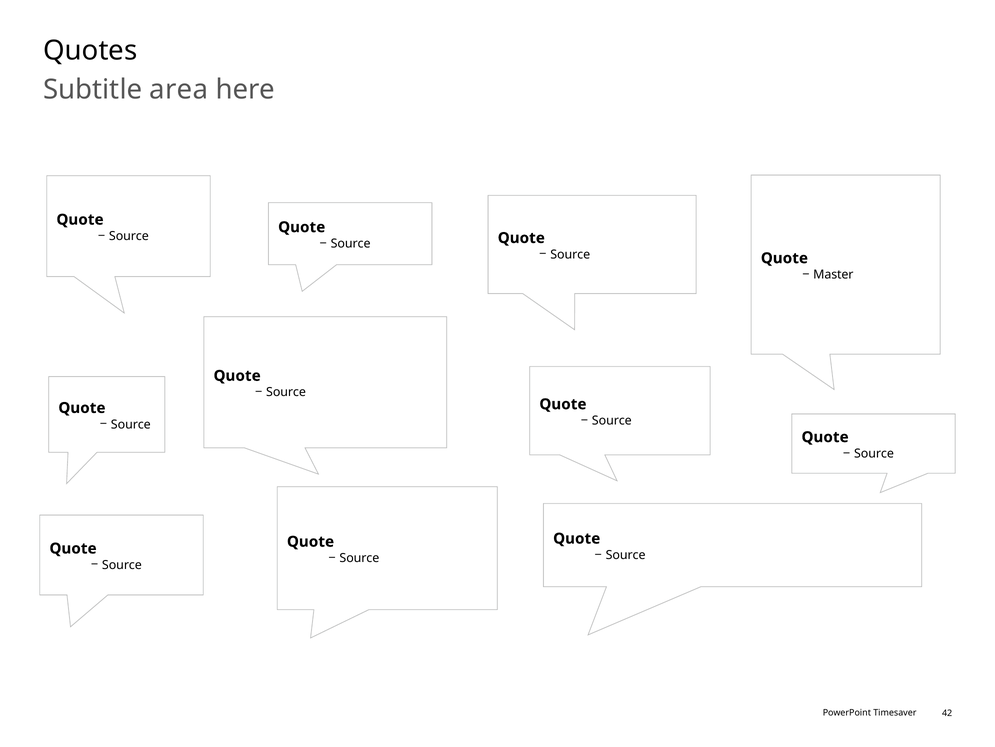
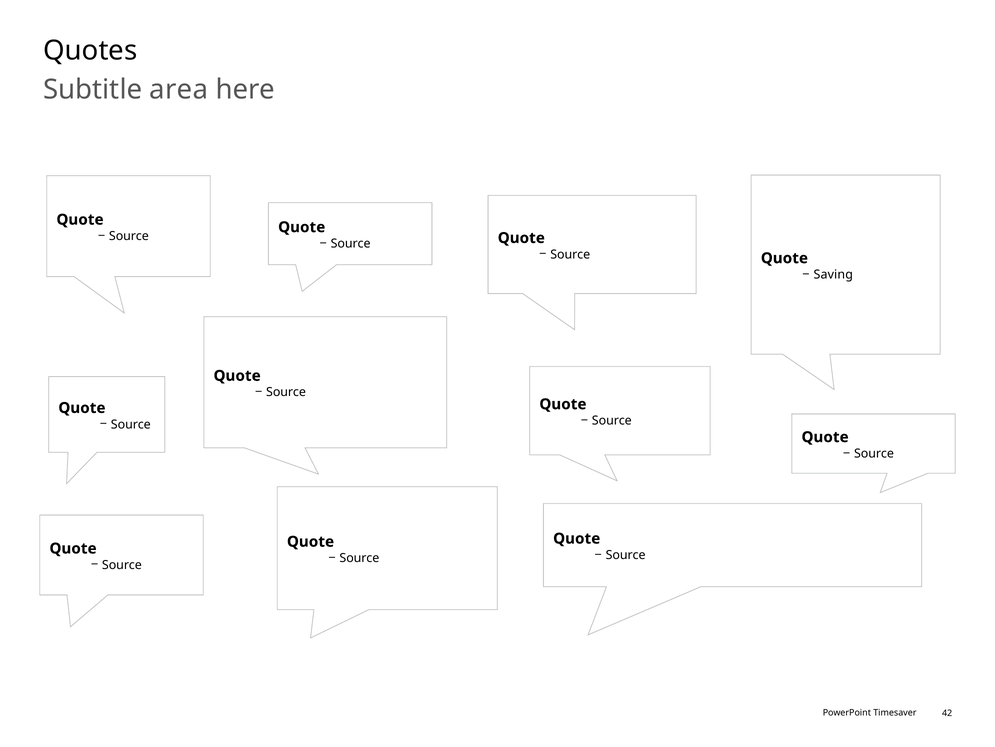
Master: Master -> Saving (833, 274)
